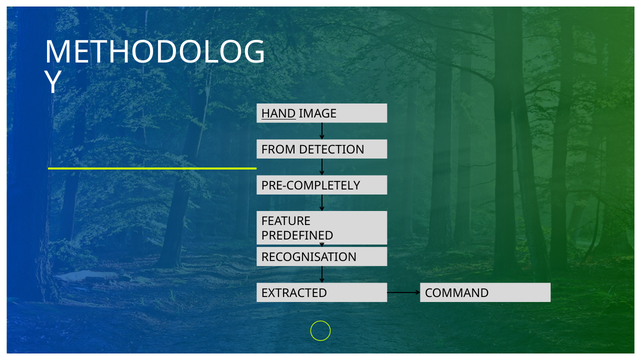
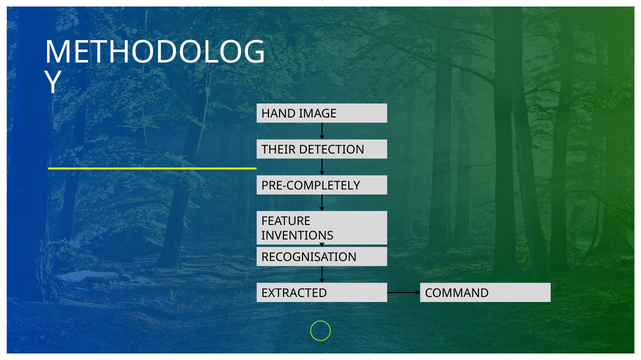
HAND underline: present -> none (279, 114)
FROM: FROM -> THEIR (279, 150)
PREDEFINED: PREDEFINED -> INVENTIONS (297, 236)
